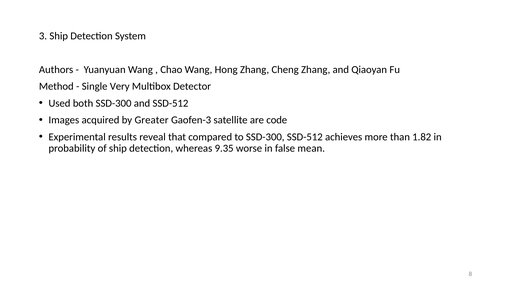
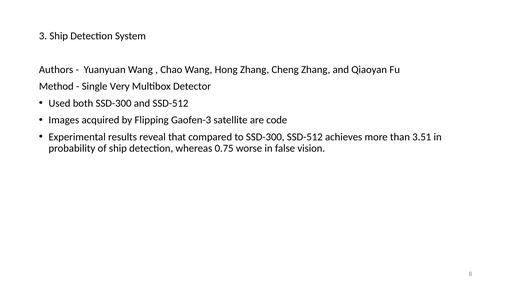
Greater: Greater -> Flipping (152, 120)
1.82: 1.82 -> 3.51 (422, 137)
9.35: 9.35 -> 0.75 (224, 149)
mean: mean -> vision (311, 149)
